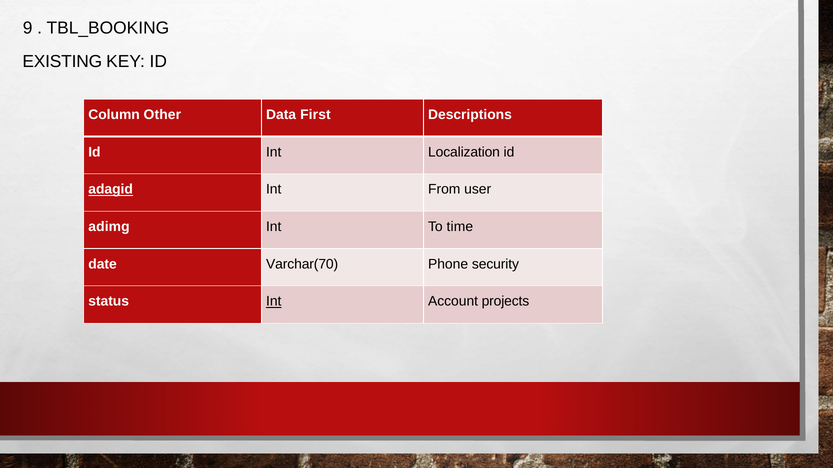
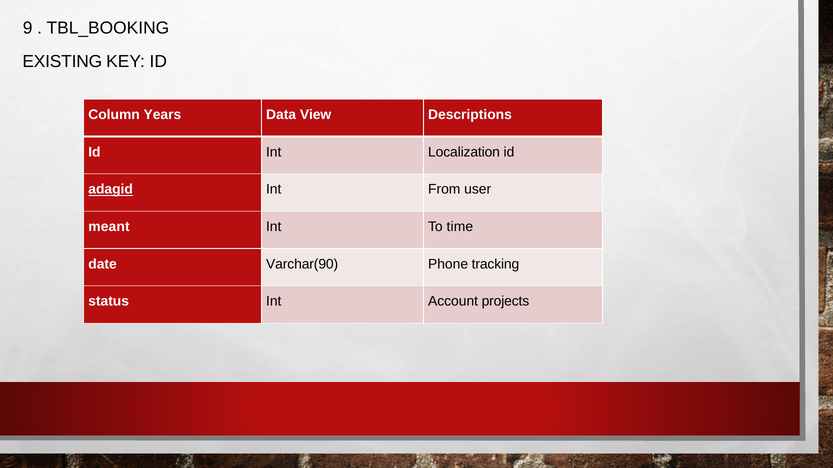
Other: Other -> Years (162, 115)
First: First -> View (316, 115)
adimg: adimg -> meant (109, 227)
Varchar(70: Varchar(70 -> Varchar(90 (302, 264)
security: security -> tracking (495, 264)
Int underline: present -> none (274, 302)
